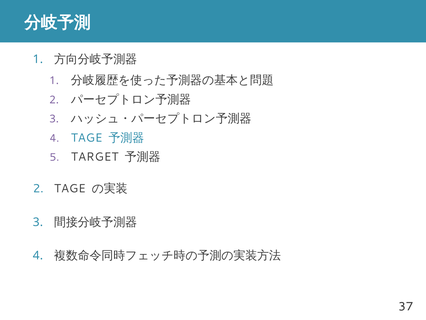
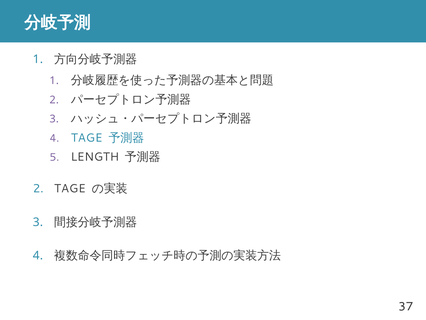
TARGET: TARGET -> LENGTH (95, 157)
